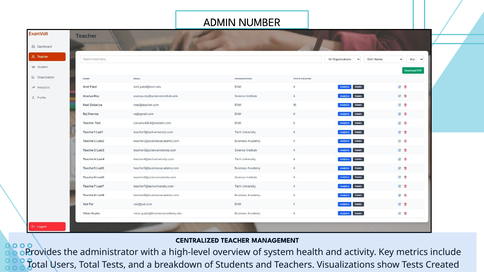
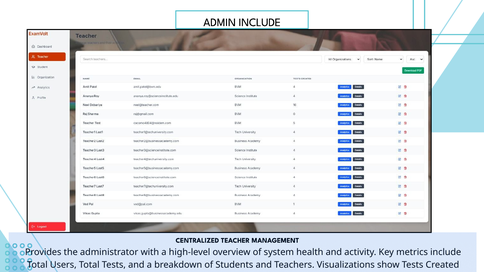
ADMIN NUMBER: NUMBER -> INCLUDE (260, 22)
